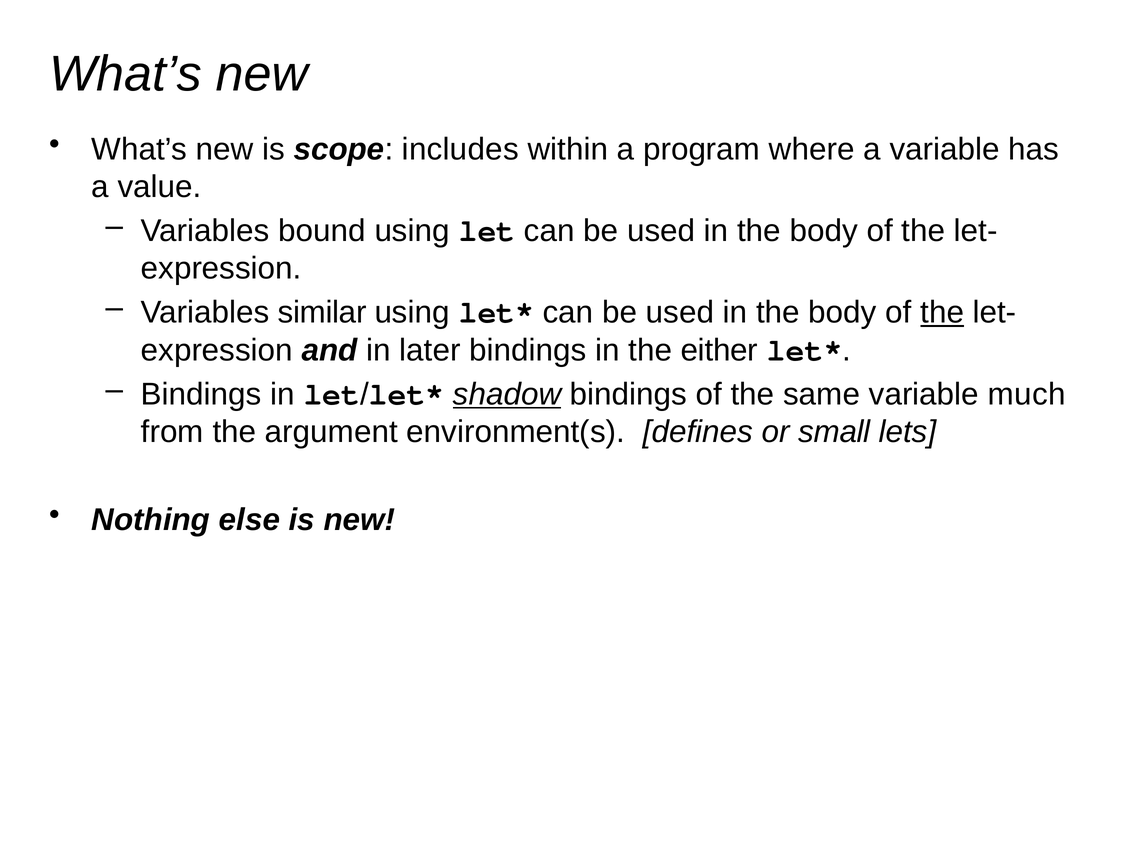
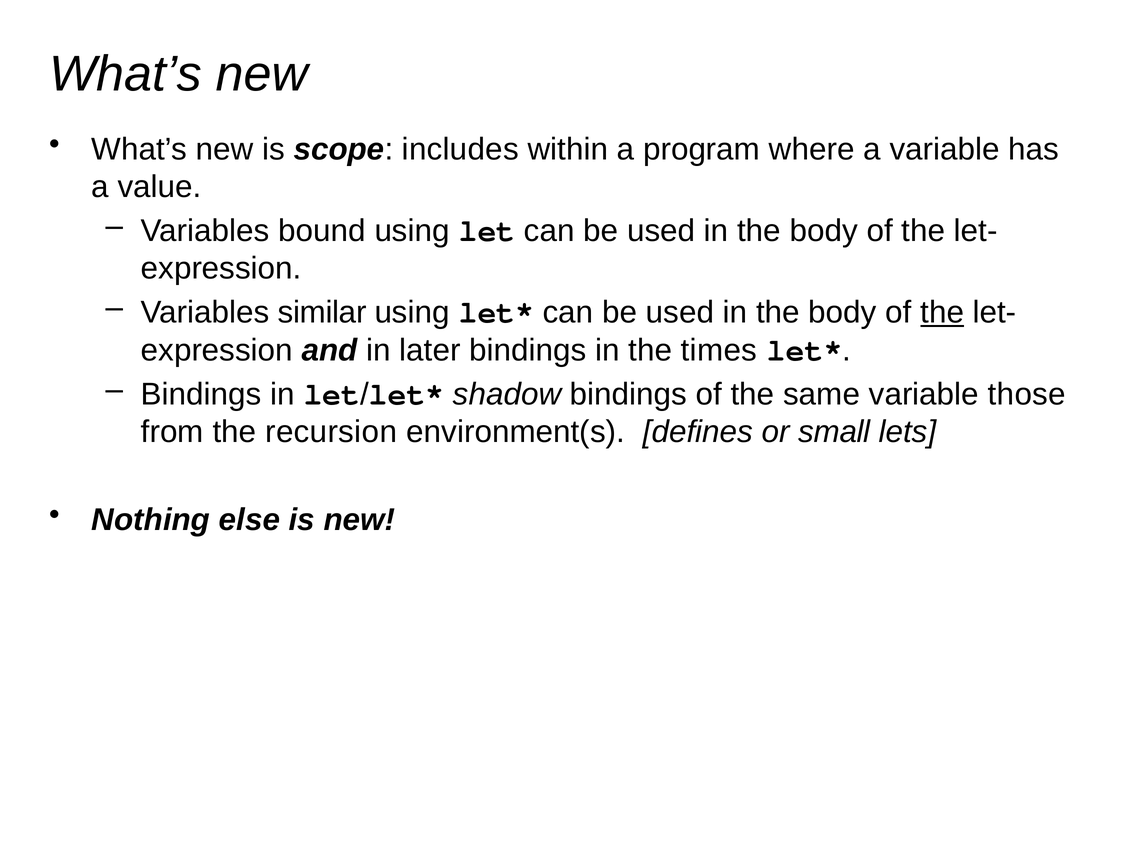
either: either -> times (719, 350)
shadow underline: present -> none (507, 394)
much: much -> those (1027, 394)
argument: argument -> recursion (331, 432)
